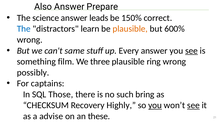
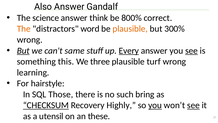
Prepare: Prepare -> Gandalf (102, 7)
leads: leads -> think (99, 18)
150%: 150% -> 800% (132, 18)
The colour: blue -> orange (24, 29)
learn: learn -> word (90, 29)
600%: 600% -> 300% (175, 29)
But underline: none -> present (23, 51)
Every underline: none -> present (129, 51)
film: film -> this (66, 61)
ring: ring -> turf (154, 61)
possibly: possibly -> learning (33, 72)
captains: captains -> hairstyle (48, 83)
CHECKSUM underline: none -> present (46, 105)
advise: advise -> utensil (51, 116)
